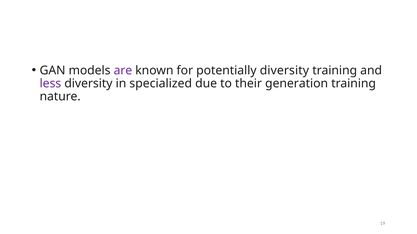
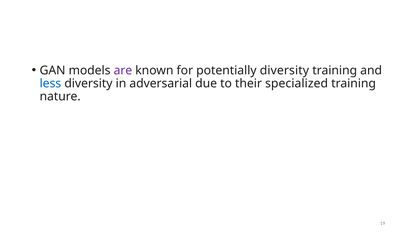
less colour: purple -> blue (50, 84)
specialized: specialized -> adversarial (161, 84)
generation: generation -> specialized (297, 84)
